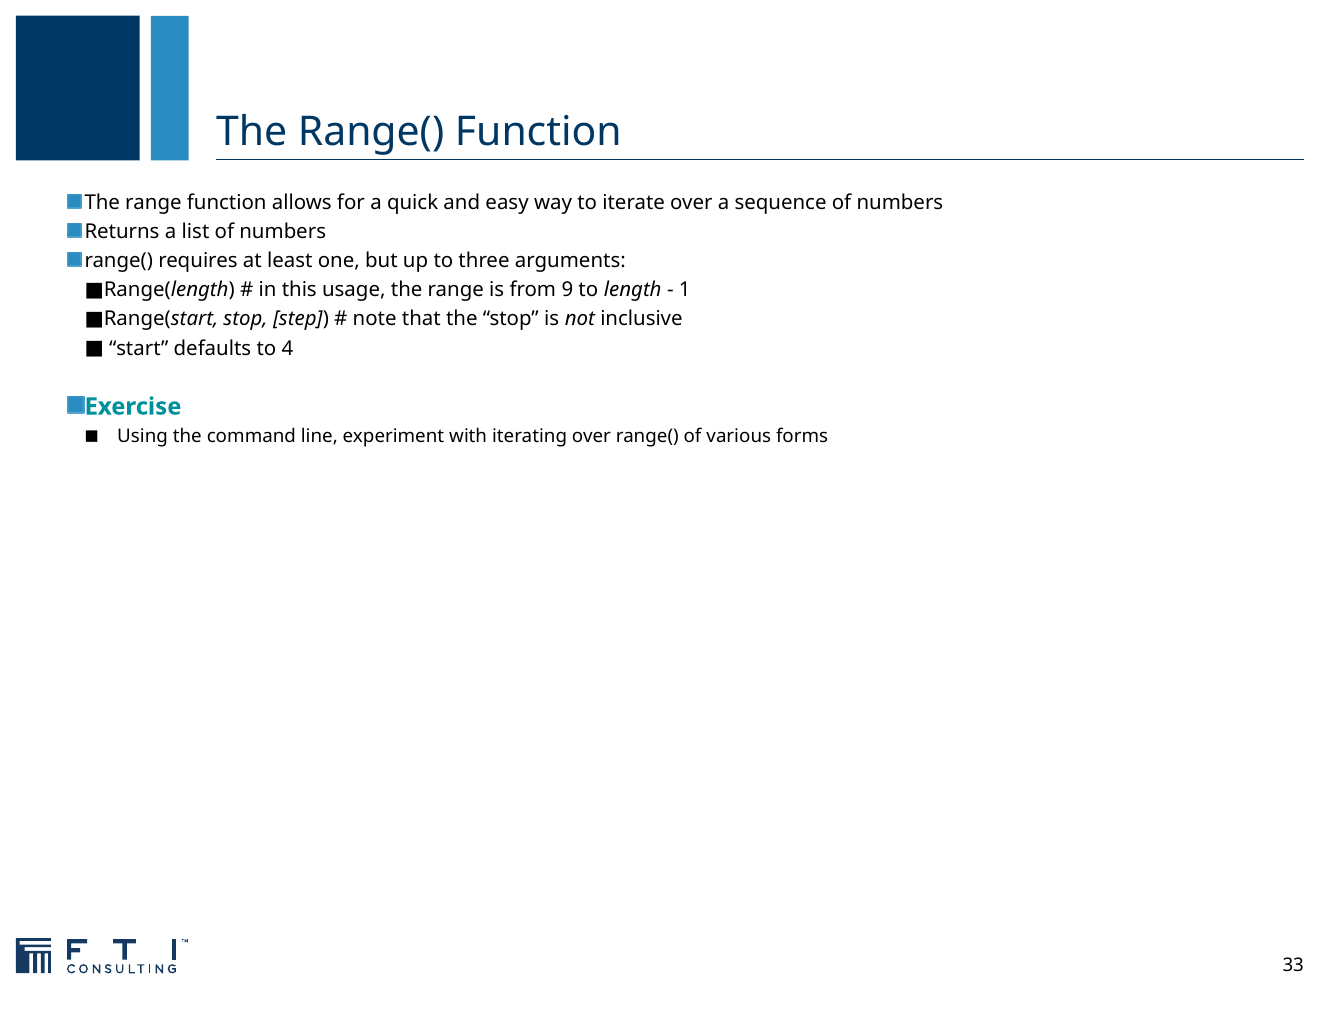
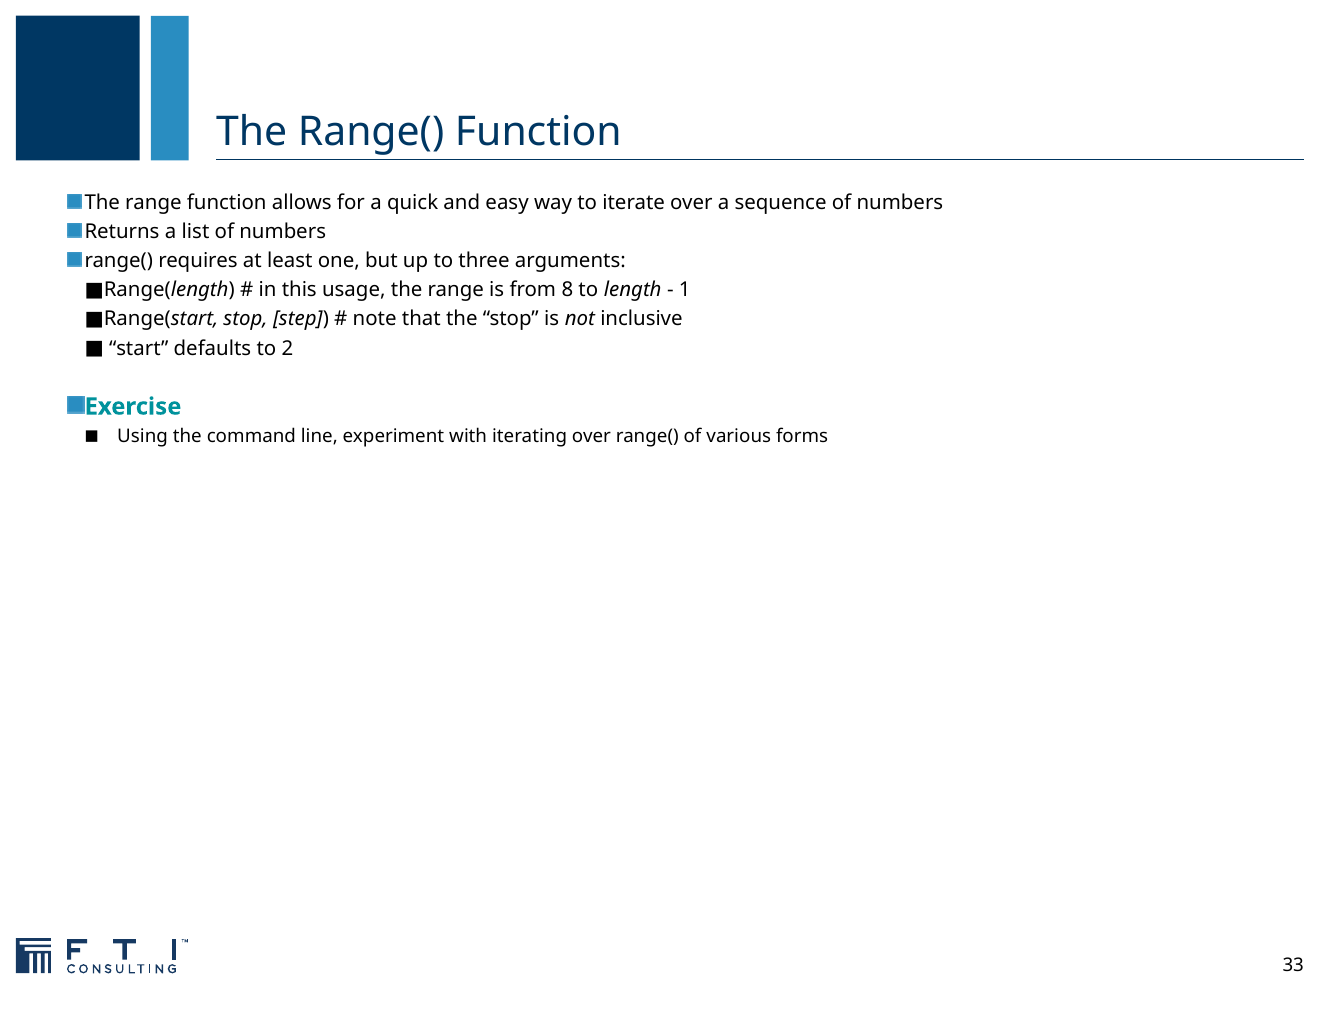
9: 9 -> 8 (567, 290)
4: 4 -> 2 (287, 348)
